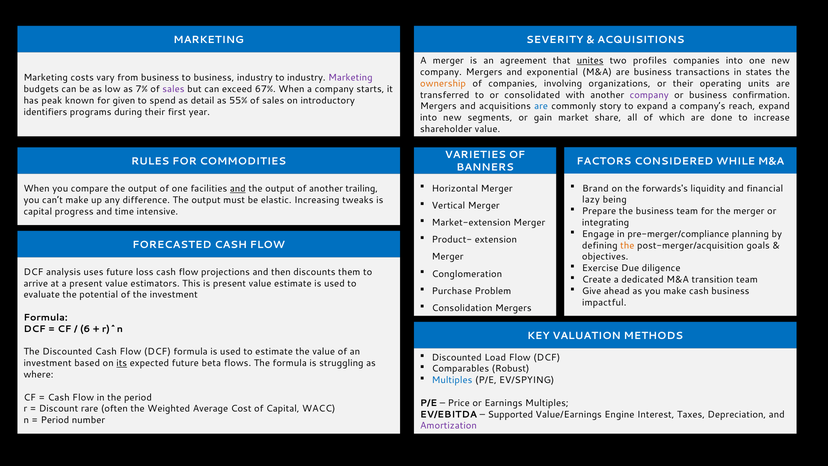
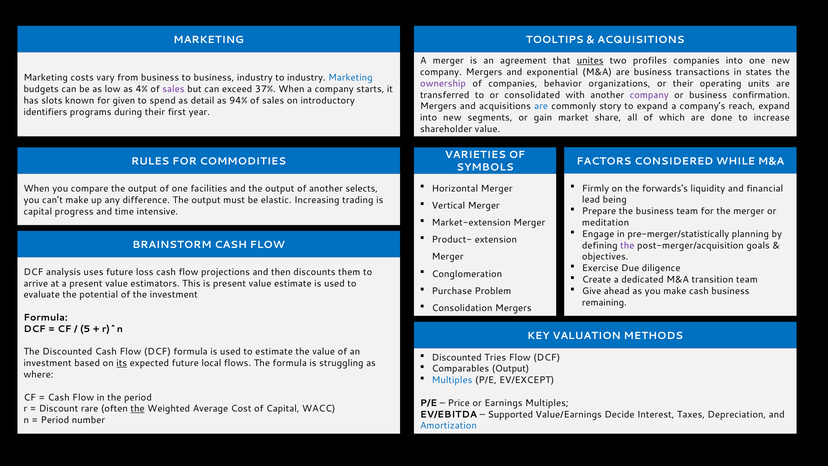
SEVERITY: SEVERITY -> TOOLTIPS (555, 40)
Marketing colour: purple -> blue (350, 78)
ownership colour: orange -> purple (443, 83)
involving: involving -> behavior (563, 83)
7%: 7% -> 4% (142, 89)
67%: 67% -> 37% (265, 89)
peak: peak -> slots (52, 101)
55%: 55% -> 94% (238, 101)
BANNERS: BANNERS -> SYMBOLS (485, 167)
Brand: Brand -> Firmly (596, 188)
and underline: present -> none (238, 189)
trailing: trailing -> selects (362, 189)
lazy: lazy -> lead (591, 200)
tweaks: tweaks -> trading (358, 200)
integrating: integrating -> meditation (606, 222)
pre-merger/compliance: pre-merger/compliance -> pre-merger/statistically (678, 234)
FORECASTED: FORECASTED -> BRAINSTORM (172, 245)
the colour: orange -> purple (627, 245)
impactful: impactful -> remaining (604, 302)
6: 6 -> 5 (85, 329)
Load: Load -> Tries (495, 357)
beta: beta -> local (211, 363)
Comparables Robust: Robust -> Output (511, 369)
EV/SPYING: EV/SPYING -> EV/EXCEPT (527, 380)
the underline: none -> present (138, 409)
Engine: Engine -> Decide (619, 414)
Amortization colour: purple -> blue (448, 426)
